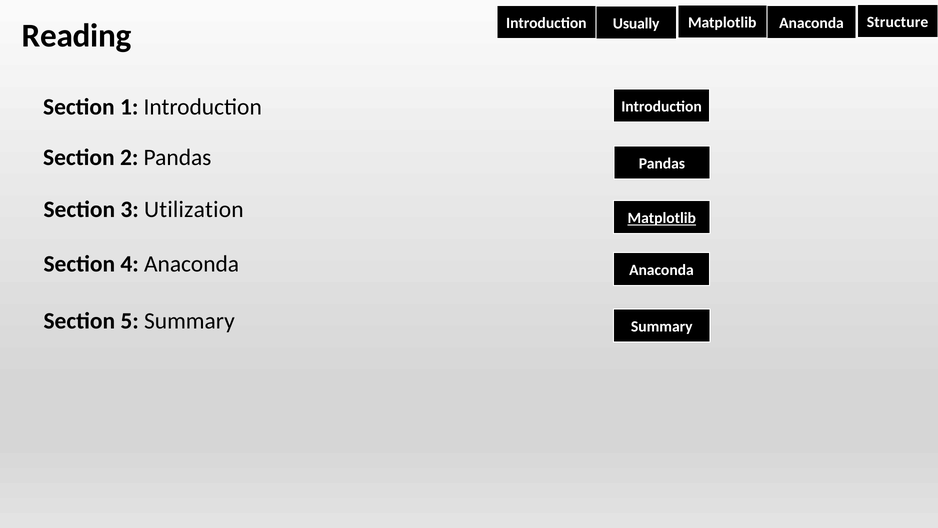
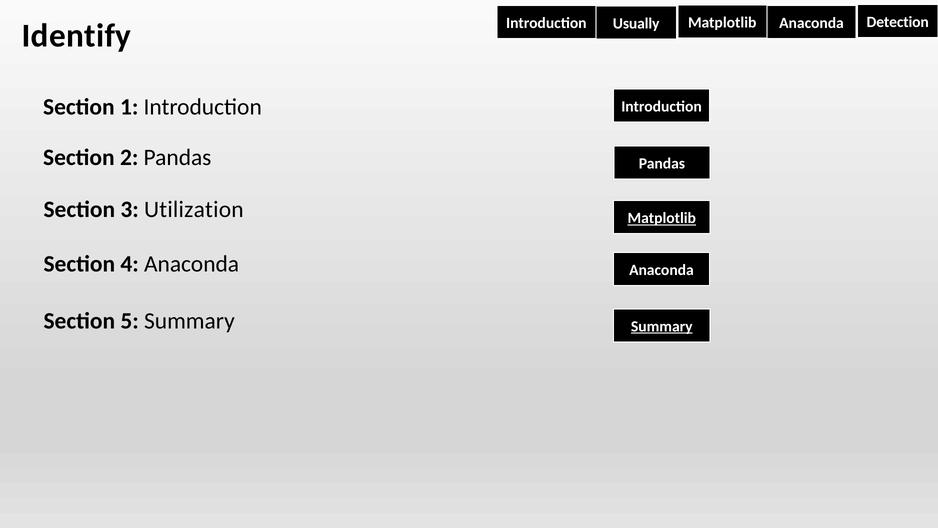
Structure: Structure -> Detection (898, 22)
Reading: Reading -> Identify (76, 36)
Summary underline: none -> present (662, 326)
